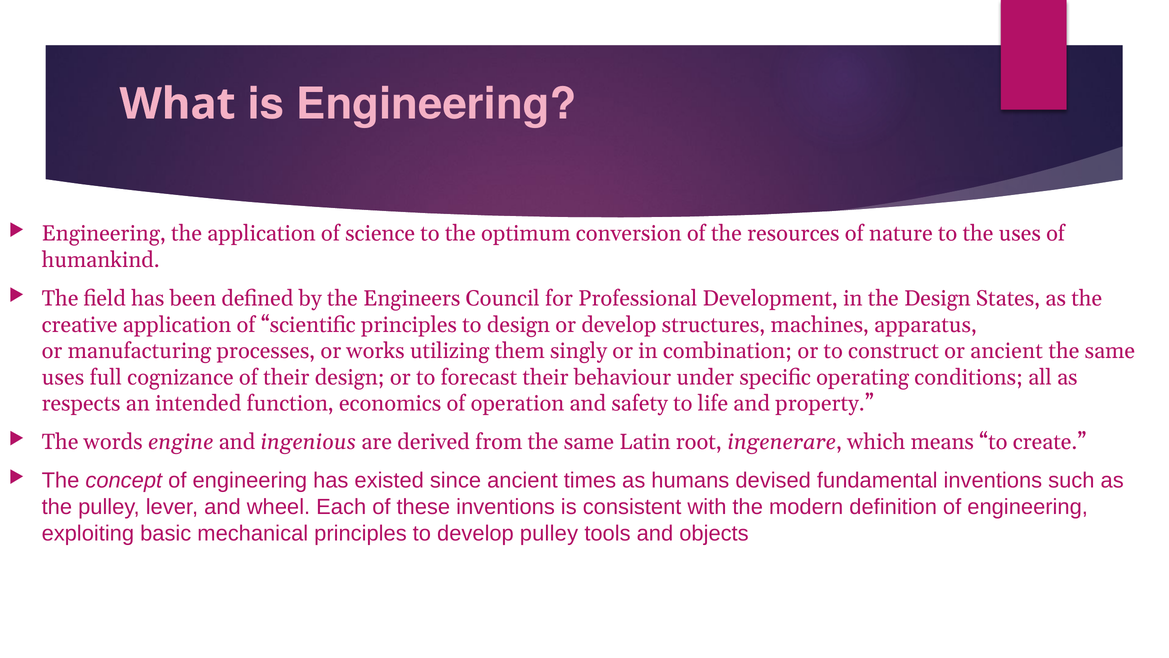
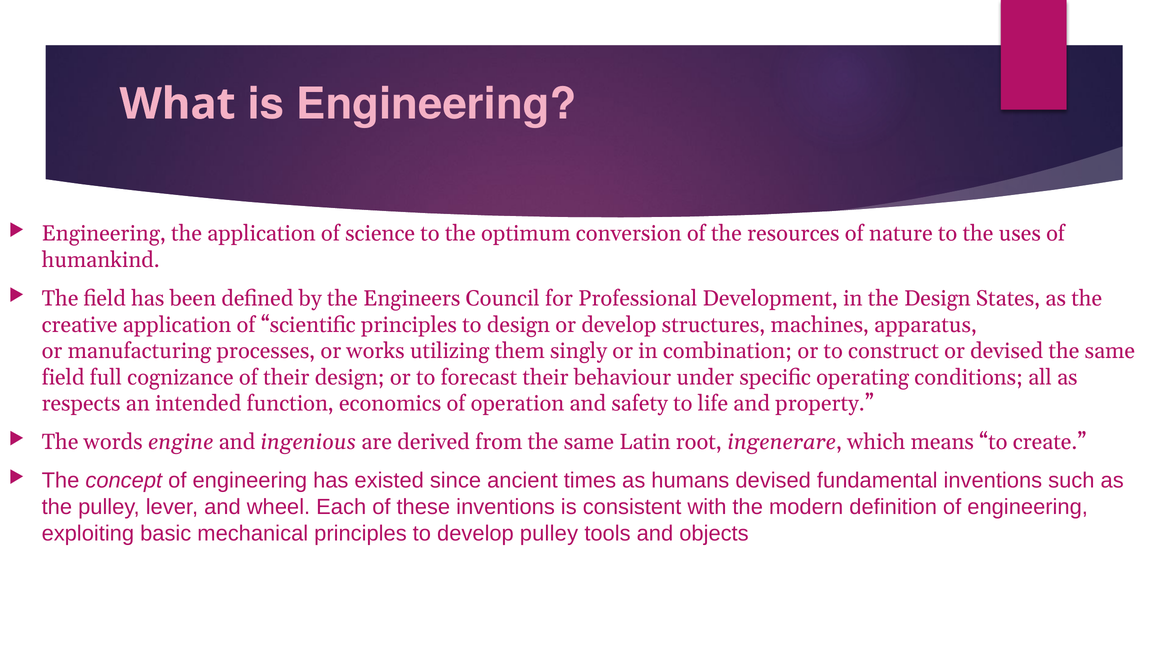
or ancient: ancient -> devised (1007, 351)
uses: uses -> field (63, 377)
